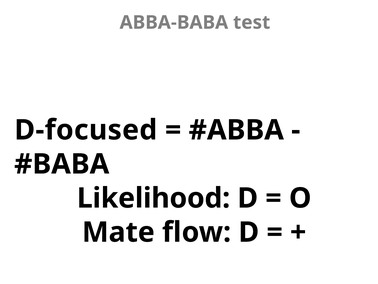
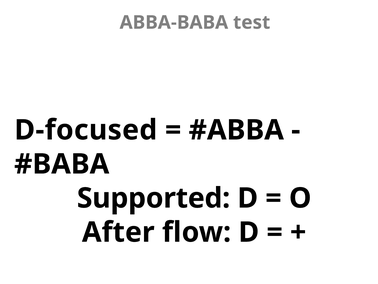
Likelihood: Likelihood -> Supported (154, 198)
Mate: Mate -> After (118, 232)
